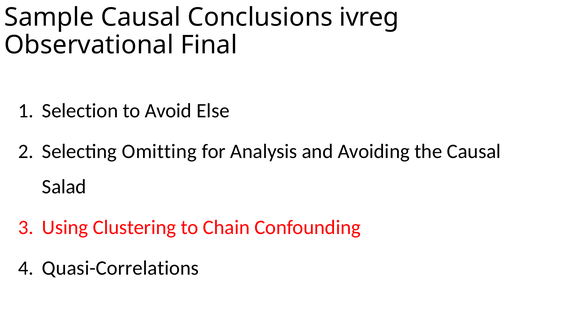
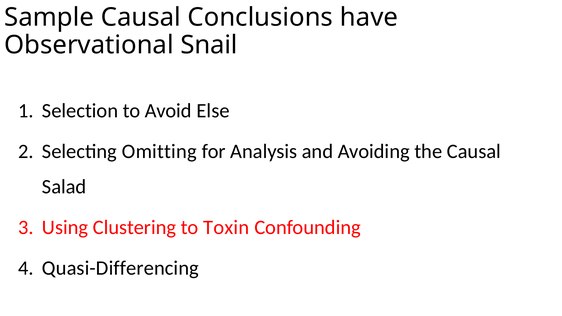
ivreg: ivreg -> have (369, 17)
Final: Final -> Snail (209, 45)
Chain: Chain -> Toxin (226, 228)
Quasi-Correlations: Quasi-Correlations -> Quasi-Differencing (120, 268)
